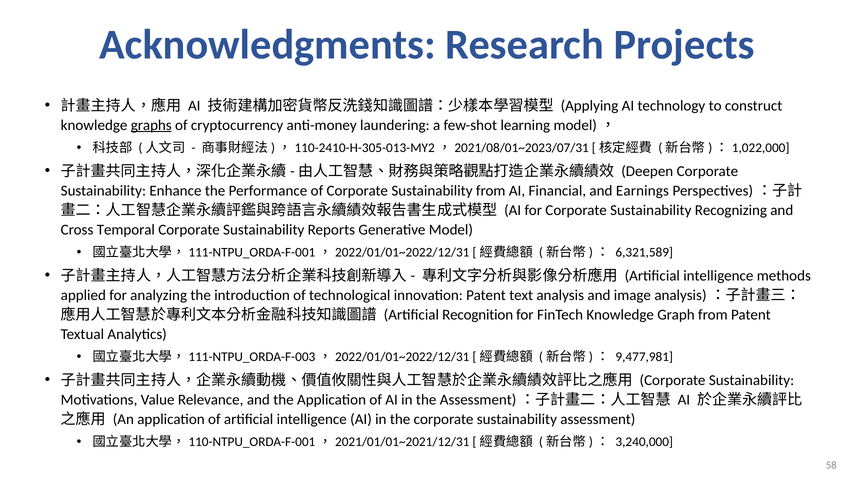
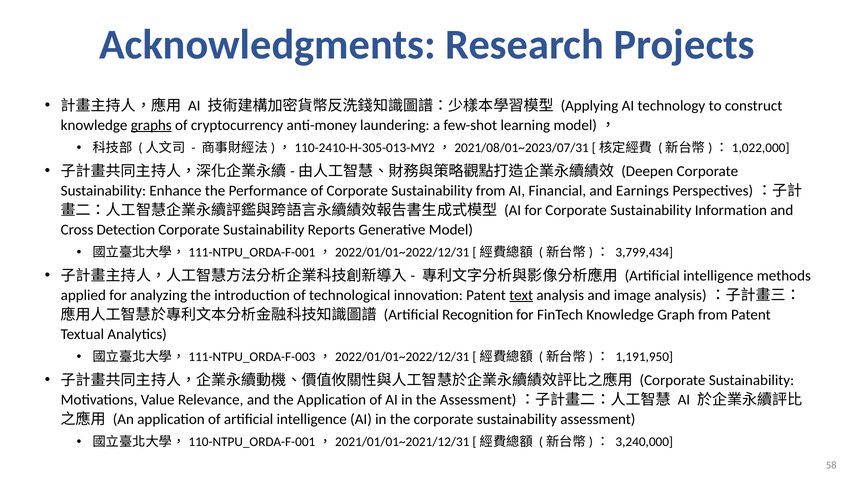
Recognizing: Recognizing -> Information (731, 210)
Temporal: Temporal -> Detection (126, 230)
6,321,589: 6,321,589 -> 3,799,434 (644, 252)
text underline: none -> present (521, 295)
9,477,981: 9,477,981 -> 1,191,950 (644, 357)
